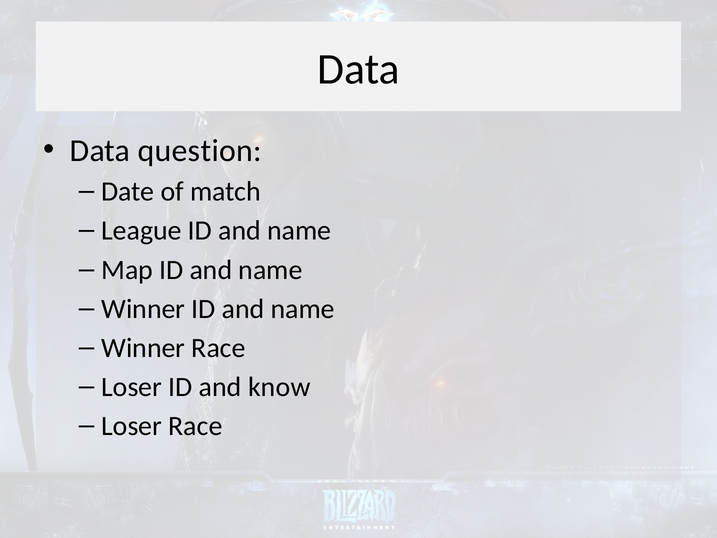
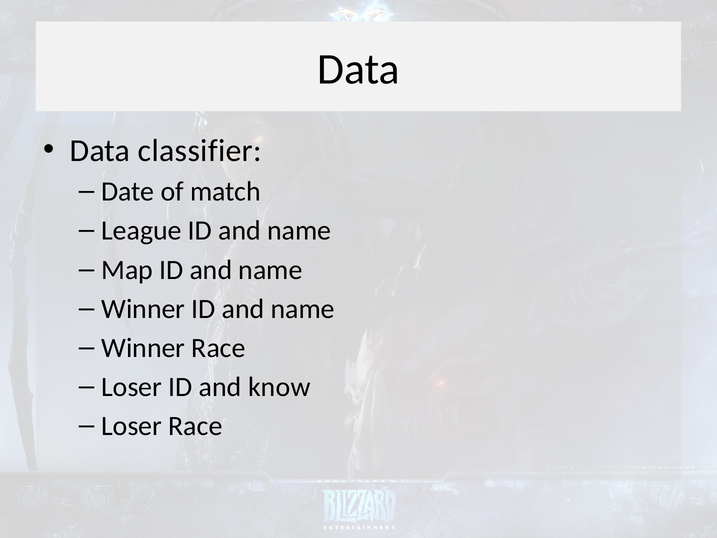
question: question -> classifier (200, 150)
